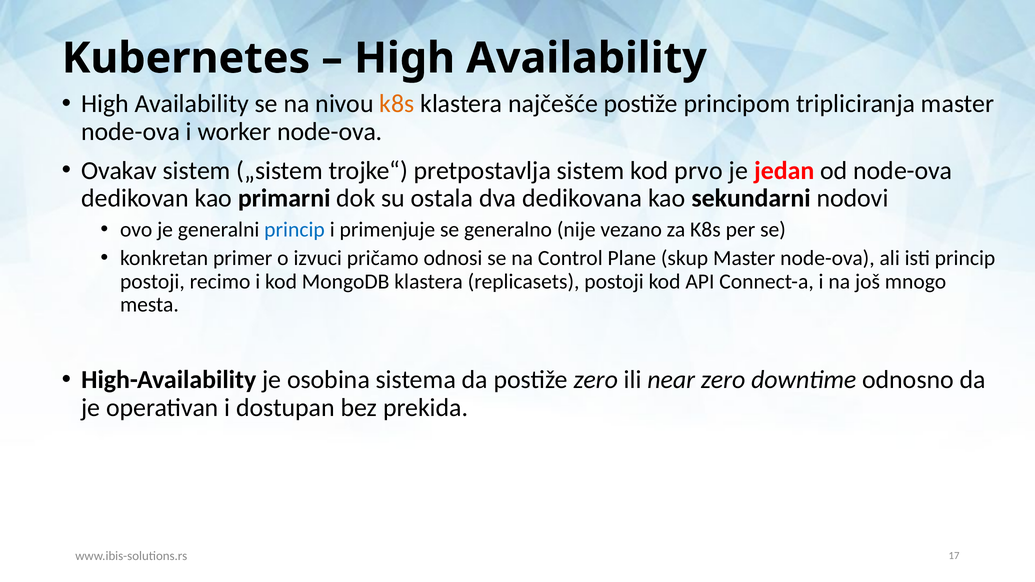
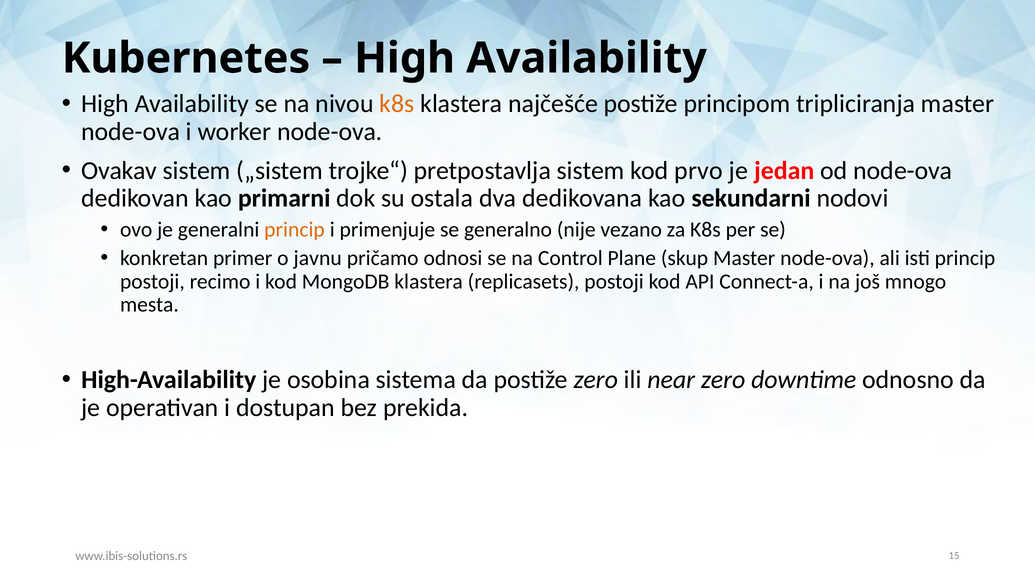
princip colour: blue -> orange (295, 230)
izvuci: izvuci -> javnu (318, 258)
17: 17 -> 15 (954, 556)
